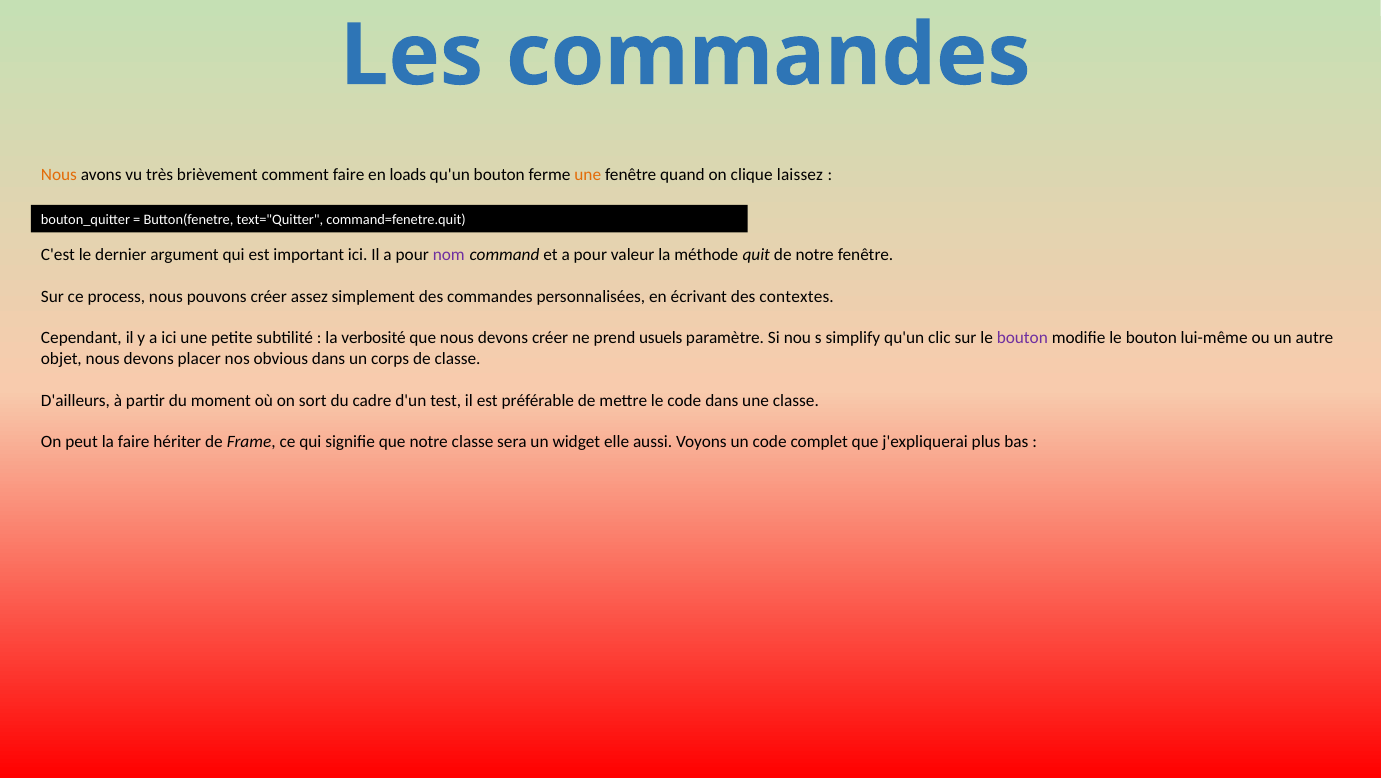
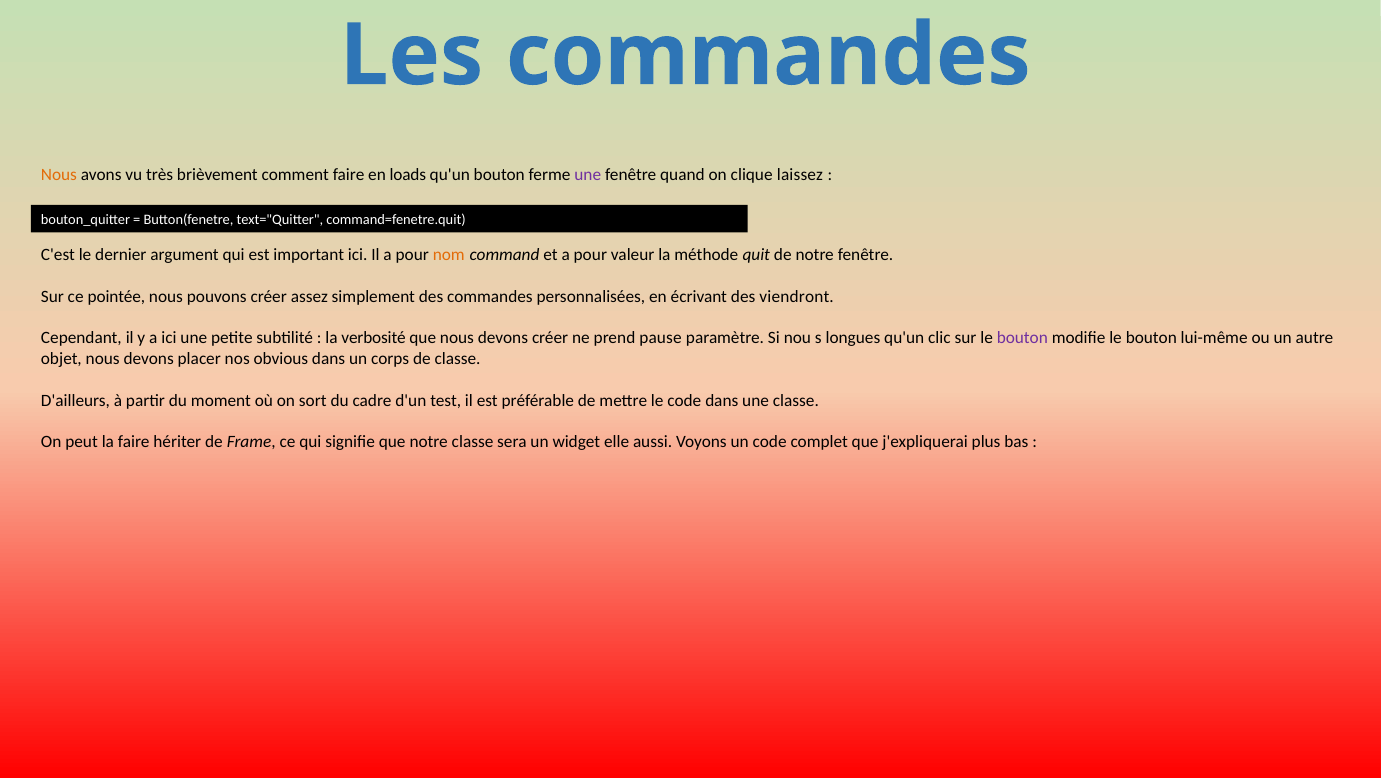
une colour: orange -> purple (588, 175)
nom colour: purple -> orange (449, 255)
process: process -> pointée (116, 297)
contextes: contextes -> viendront (797, 297)
usuels: usuels -> pause (661, 338)
simplify: simplify -> longues (853, 338)
